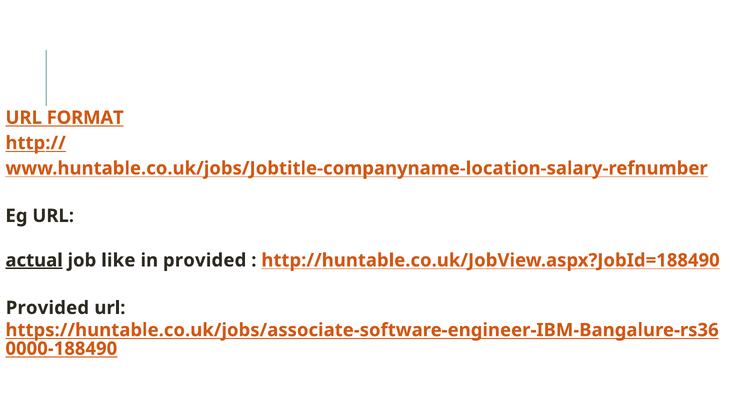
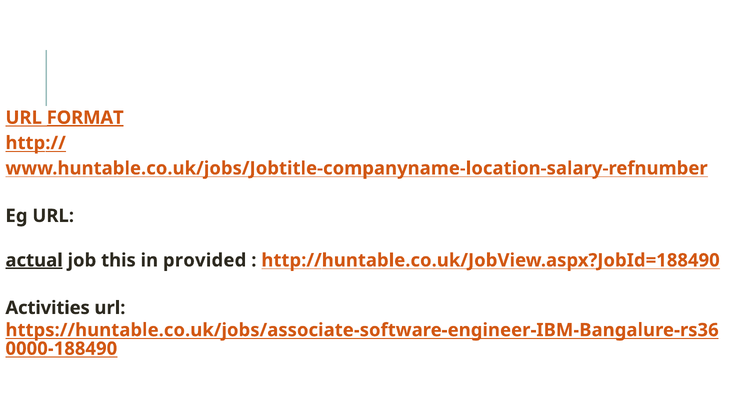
FORMAT underline: none -> present (85, 118)
like: like -> this (118, 260)
Provided: Provided -> Activities (48, 308)
